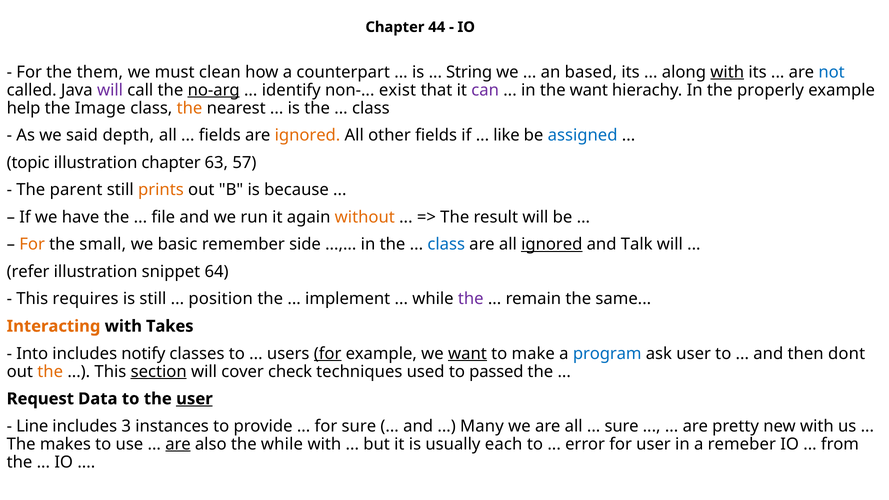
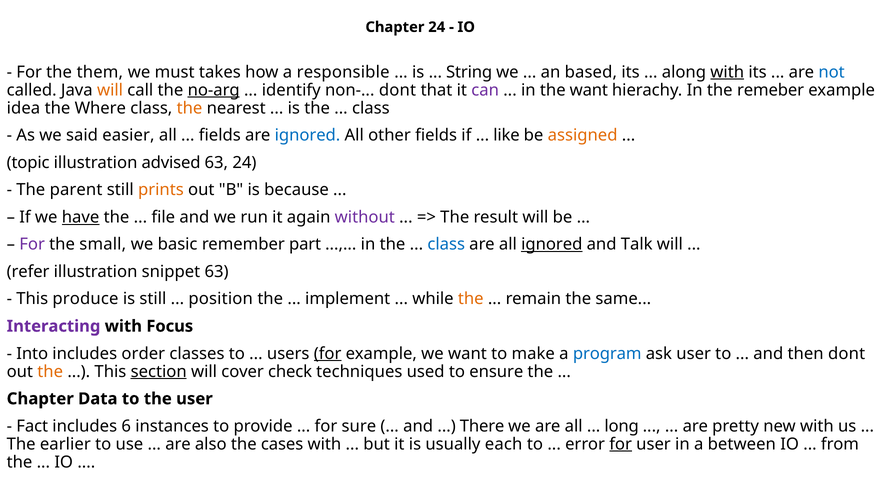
Chapter 44: 44 -> 24 (437, 27)
clean: clean -> takes (220, 72)
counterpart: counterpart -> responsible (343, 72)
will colour: purple -> orange (110, 90)
non- exist: exist -> dont (397, 90)
properly: properly -> remeber (771, 90)
help: help -> idea (23, 108)
Image: Image -> Where (100, 108)
depth: depth -> easier (128, 135)
ignored colour: orange -> blue (307, 135)
assigned colour: blue -> orange (583, 135)
illustration chapter: chapter -> advised (171, 163)
63 57: 57 -> 24 (244, 163)
have underline: none -> present (81, 217)
without colour: orange -> purple (365, 217)
For colour: orange -> purple (32, 244)
side: side -> part (305, 244)
snippet 64: 64 -> 63 (217, 272)
requires: requires -> produce (85, 299)
the colour: purple -> orange (471, 299)
Interacting colour: orange -> purple (54, 326)
Takes: Takes -> Focus (170, 326)
notify: notify -> order (143, 354)
want underline: present -> none (467, 354)
passed: passed -> ensure (496, 372)
Request: Request -> Chapter (40, 399)
user underline: present -> none (194, 399)
Line: Line -> Fact (32, 426)
3: 3 -> 6 (126, 426)
Many: Many -> There (482, 426)
sure: sure -> long (622, 426)
makes: makes -> earlier (65, 444)
are underline: present -> none (178, 444)
the while: while -> cases (282, 444)
for underline: none -> present (621, 444)
remeber: remeber -> between (742, 444)
